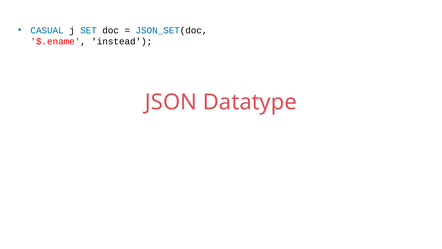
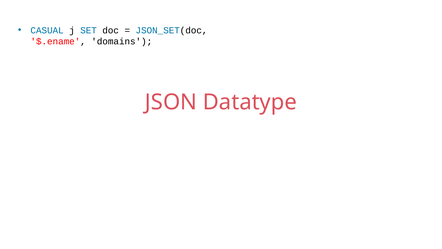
instead: instead -> domains (122, 41)
